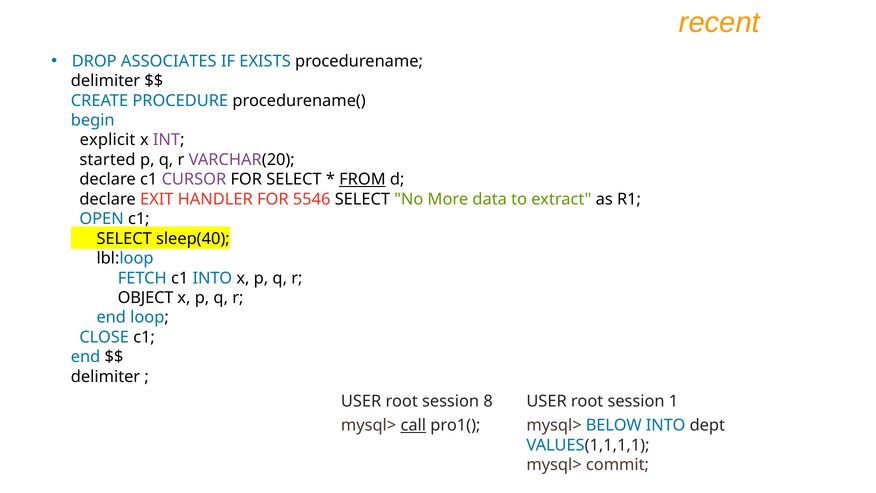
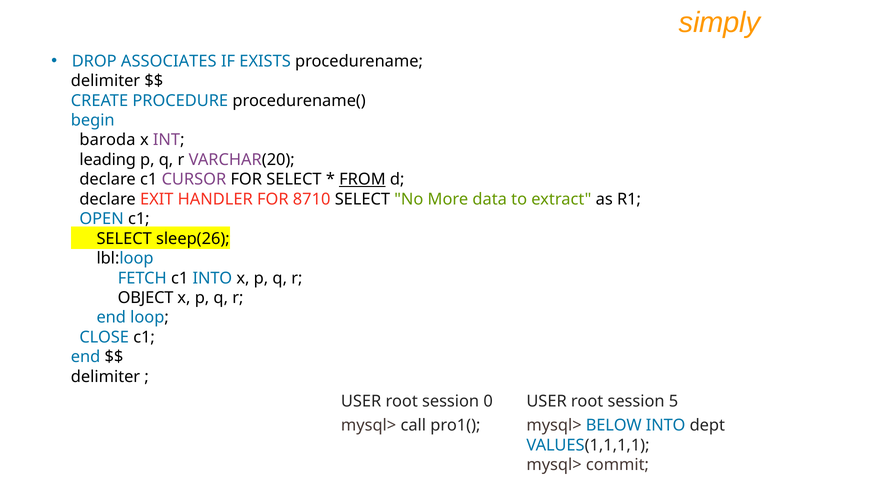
recent: recent -> simply (720, 23)
explicit: explicit -> baroda (107, 140)
started: started -> leading (108, 160)
5546: 5546 -> 8710 (312, 199)
sleep(40: sleep(40 -> sleep(26 (193, 239)
8: 8 -> 0 (488, 401)
1: 1 -> 5 (674, 401)
call underline: present -> none (413, 425)
